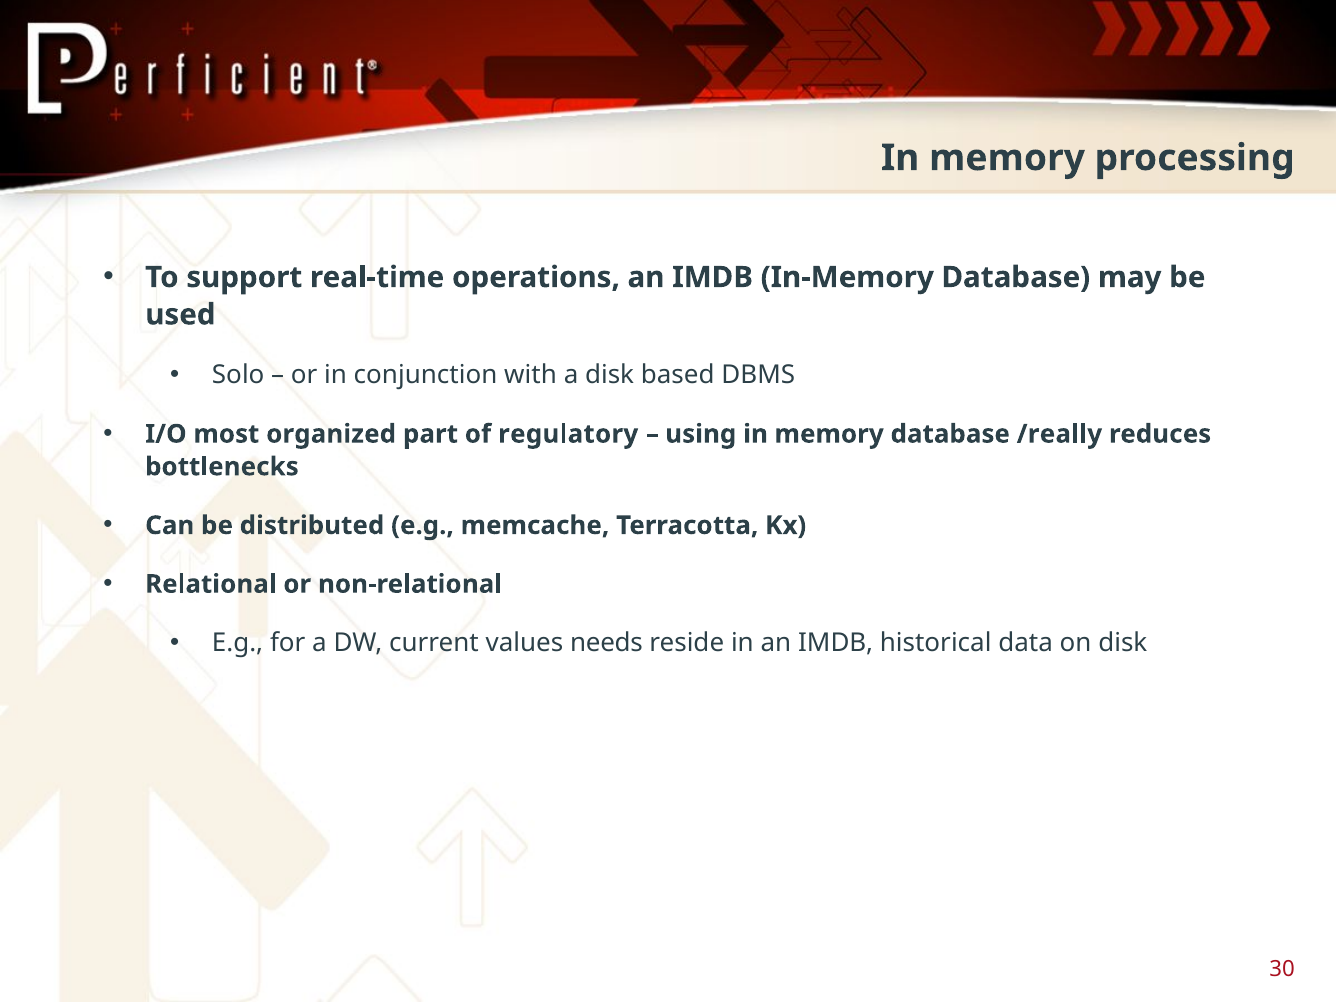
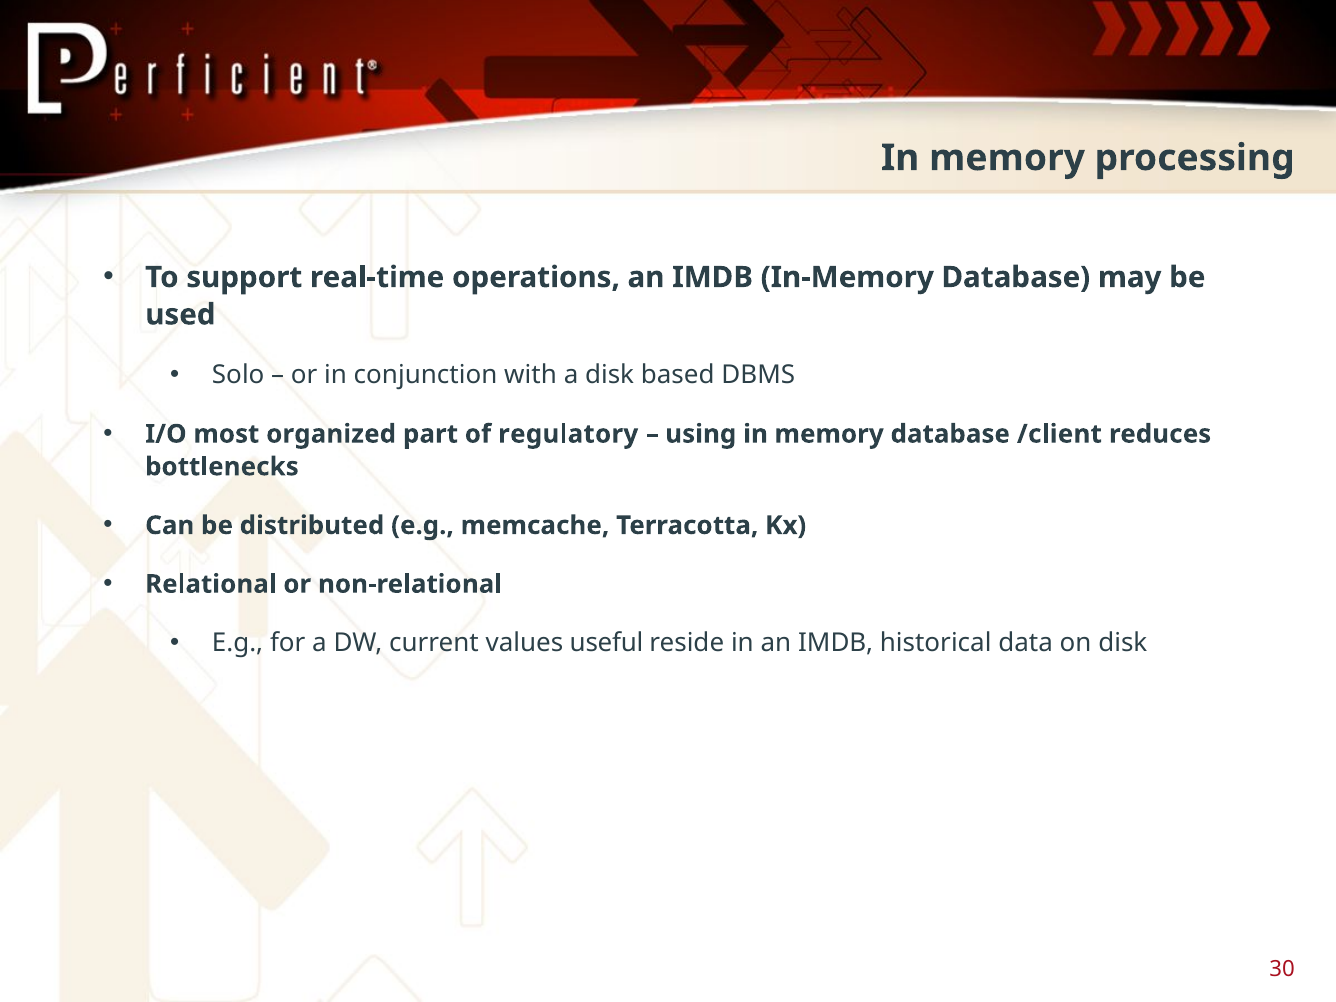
/really: /really -> /client (1059, 434)
needs: needs -> useful (607, 643)
